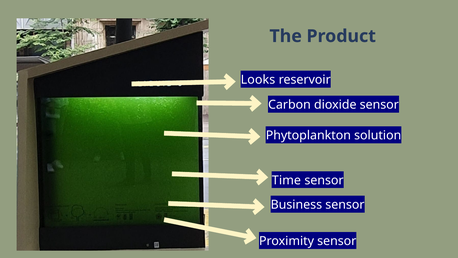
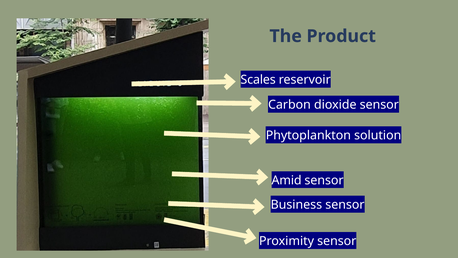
Looks: Looks -> Scales (258, 80)
Time: Time -> Amid (287, 180)
